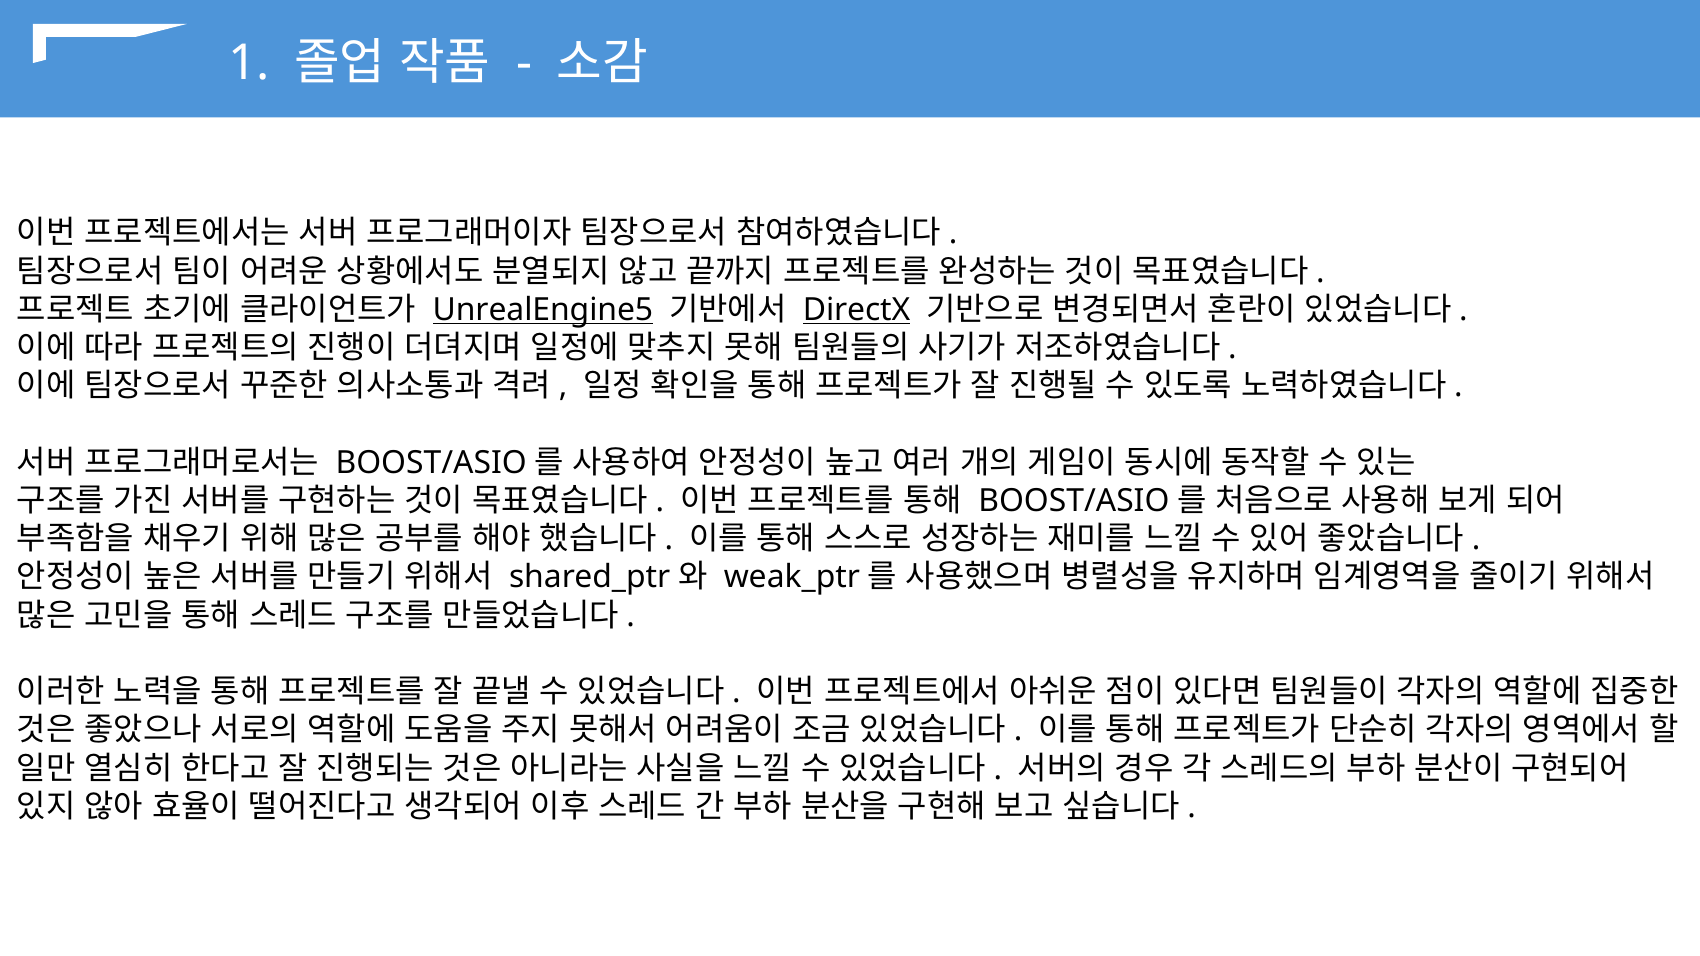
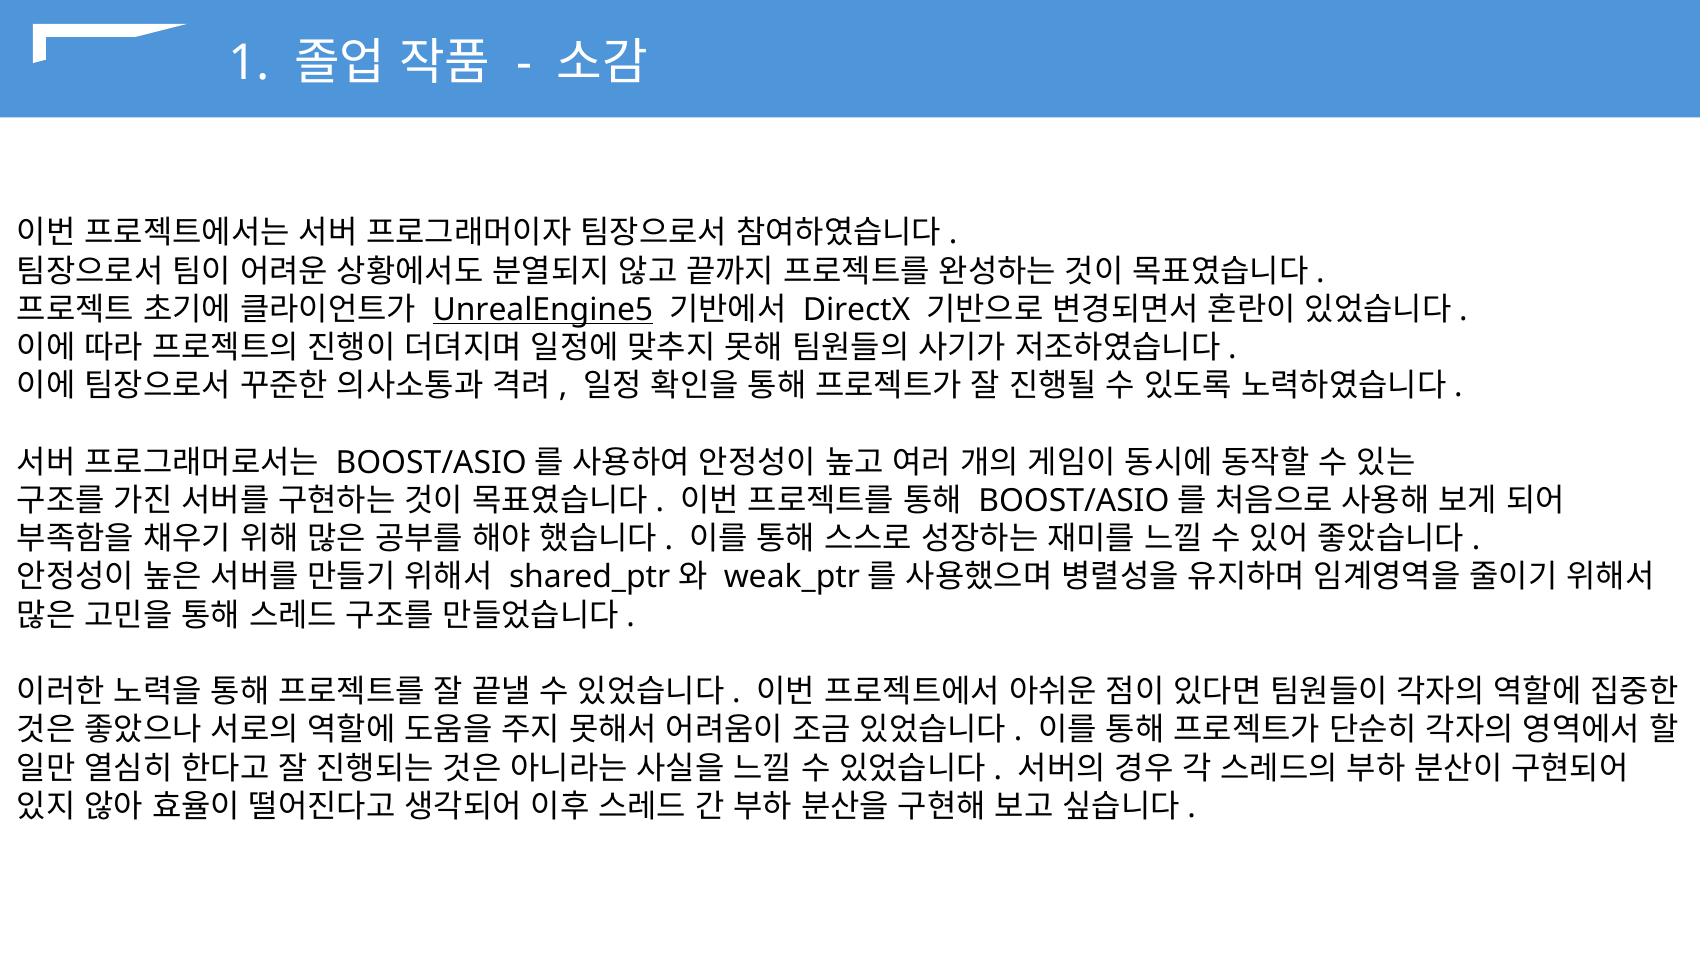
DirectX underline: present -> none (857, 310)
